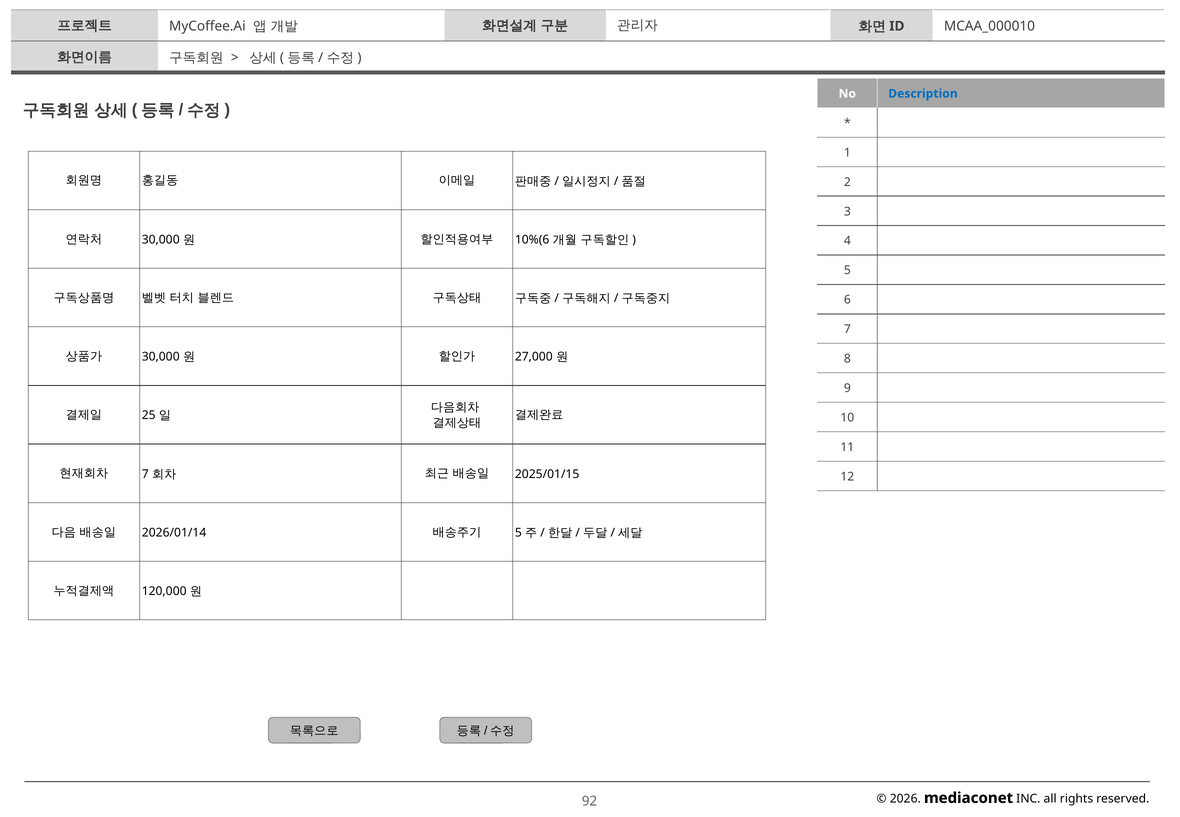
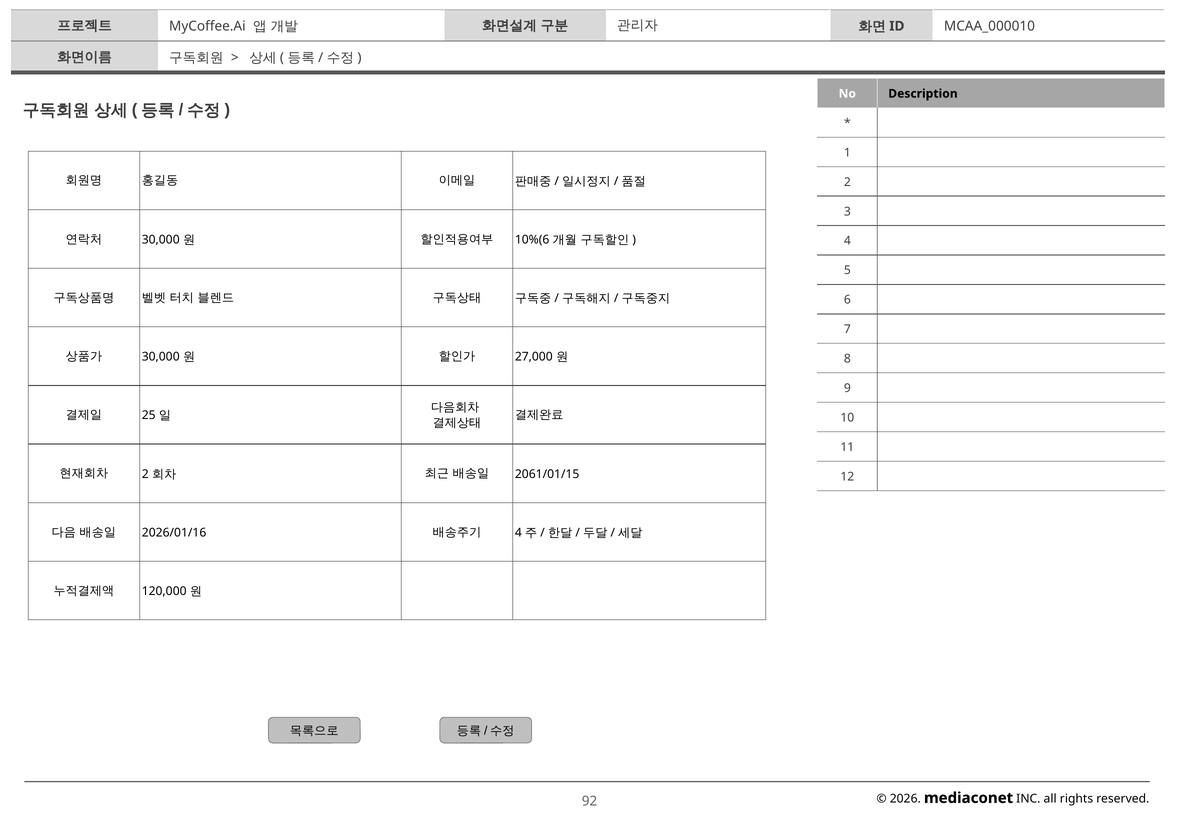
Description colour: blue -> black (923, 94)
7: 7 -> 2 (145, 474)
2025/01/15: 2025/01/15 -> 2061/01/15 (547, 474)
2026/01/14: 2026/01/14 -> 2026/01/16 (174, 533)
5: 5 -> 4 (518, 533)
